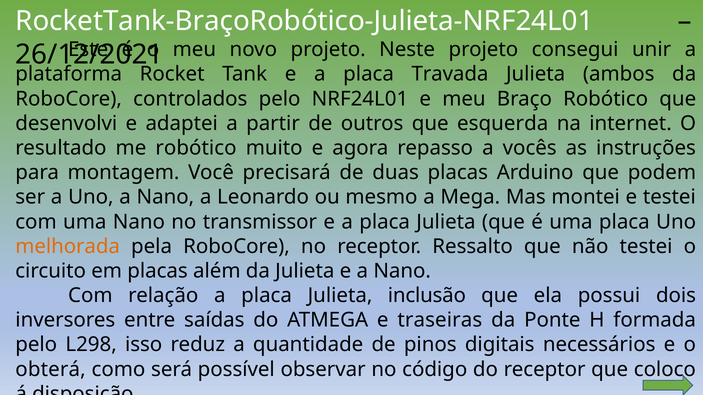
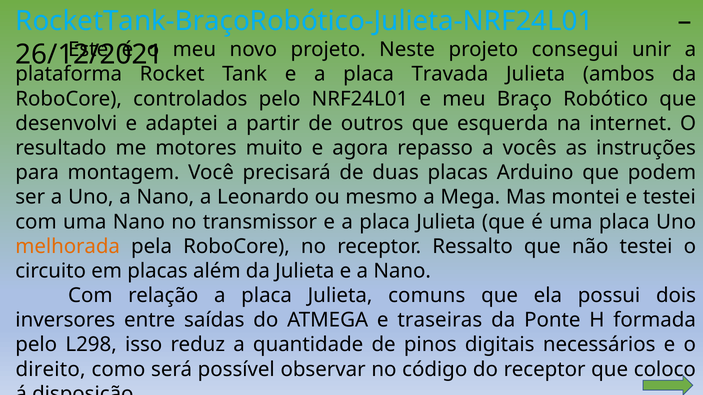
RocketTank-BraçoRobótico-Julieta-NRF24L01 colour: white -> light blue (304, 21)
me robótico: robótico -> motores (196, 148)
inclusão: inclusão -> comuns (427, 296)
obterá: obterá -> direito (51, 370)
